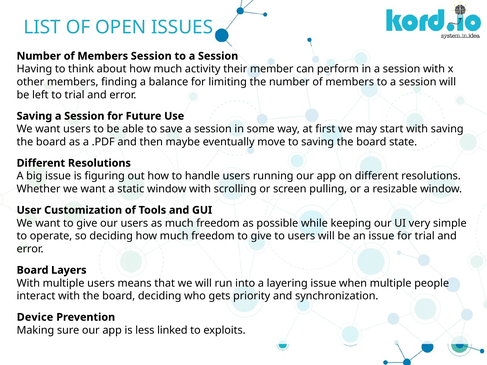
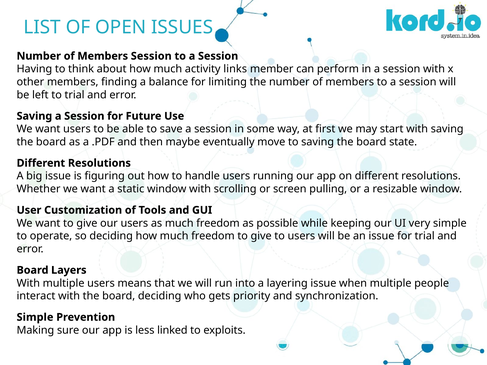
their: their -> links (235, 69)
Device: Device -> Simple (35, 317)
